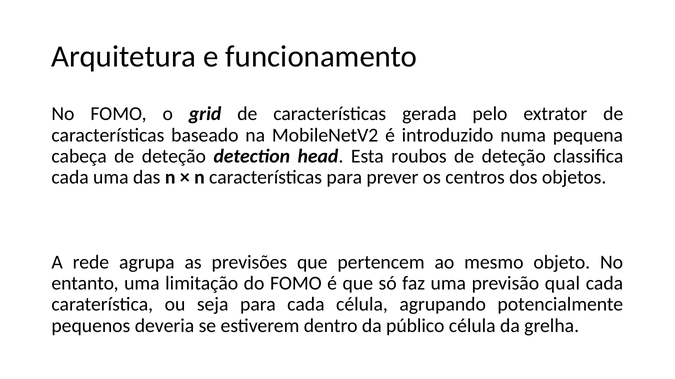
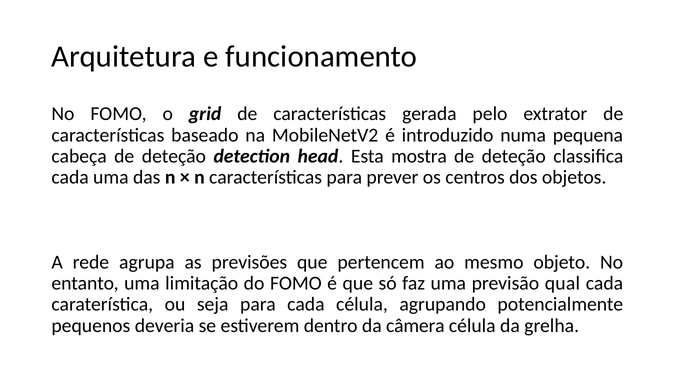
roubos: roubos -> mostra (419, 157)
público: público -> câmera (415, 326)
